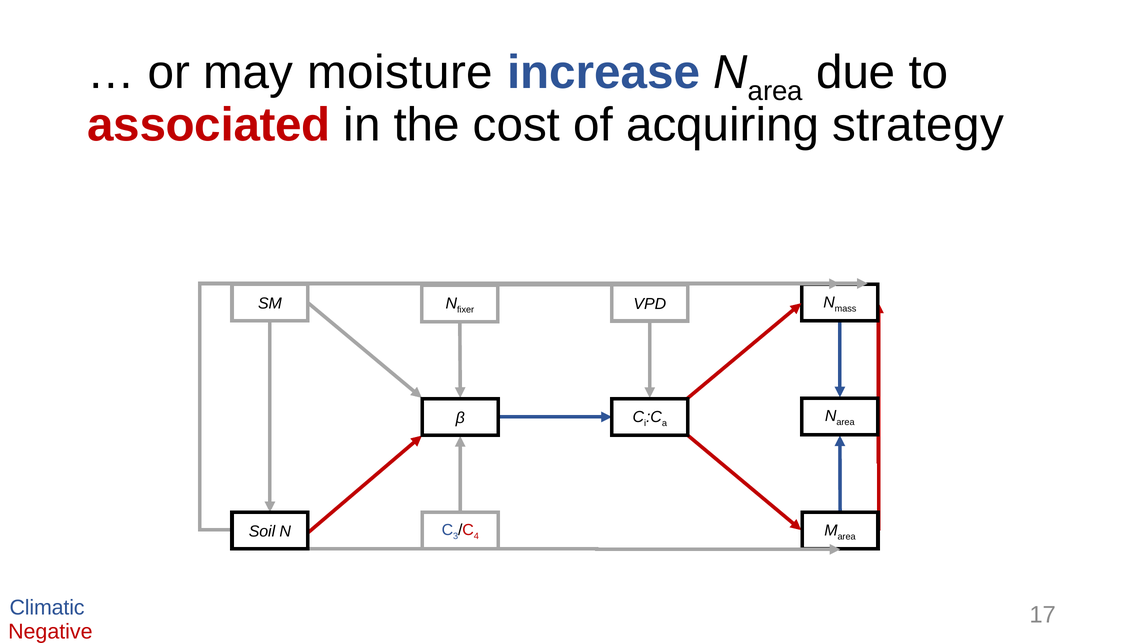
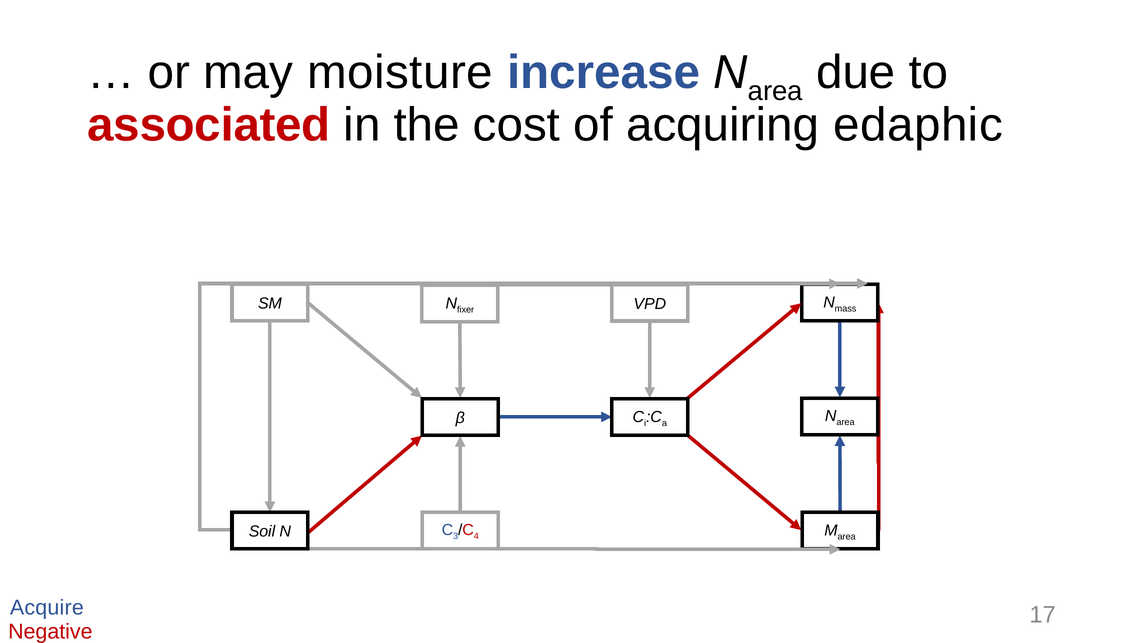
strategy: strategy -> edaphic (918, 125)
Climatic: Climatic -> Acquire (47, 608)
